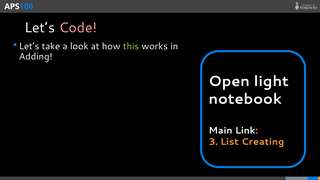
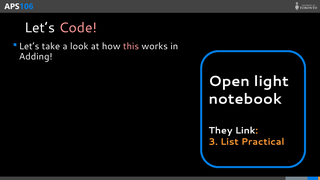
this colour: light green -> pink (131, 46)
Main: Main -> They (221, 131)
Creating: Creating -> Practical (263, 142)
